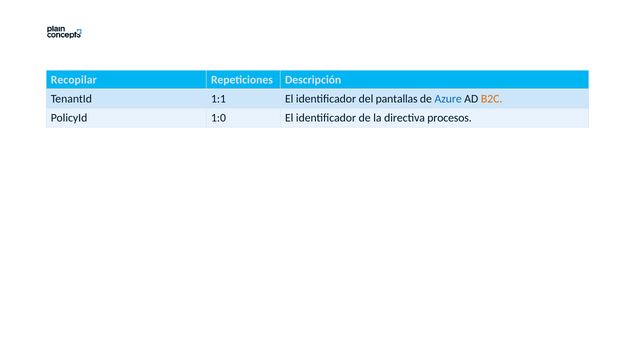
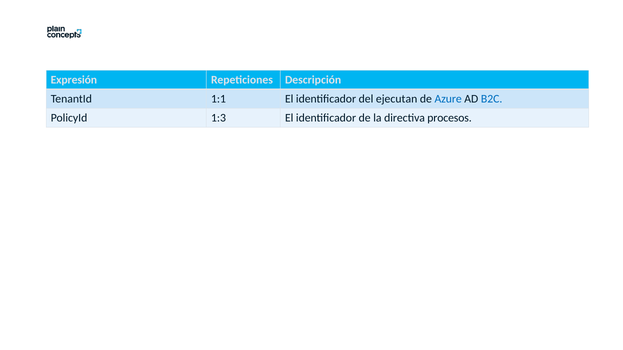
Recopilar: Recopilar -> Expresión (74, 80)
pantallas: pantallas -> ejecutan (397, 99)
B2C colour: orange -> blue (492, 99)
1:0: 1:0 -> 1:3 (218, 118)
